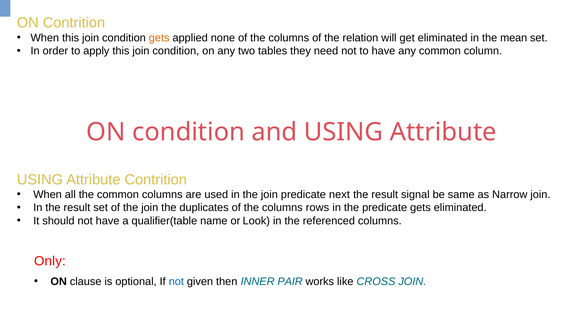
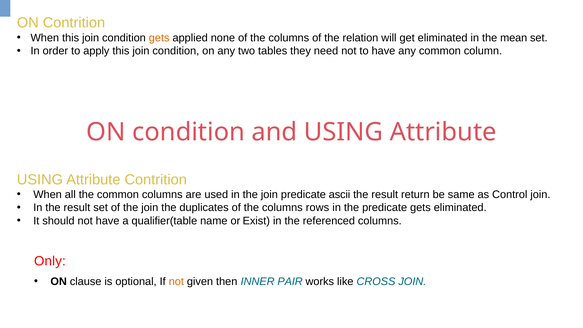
next: next -> ascii (340, 195)
signal: signal -> return (415, 195)
Narrow: Narrow -> Control (510, 195)
Look: Look -> Exist (256, 221)
not colour: blue -> orange (176, 281)
